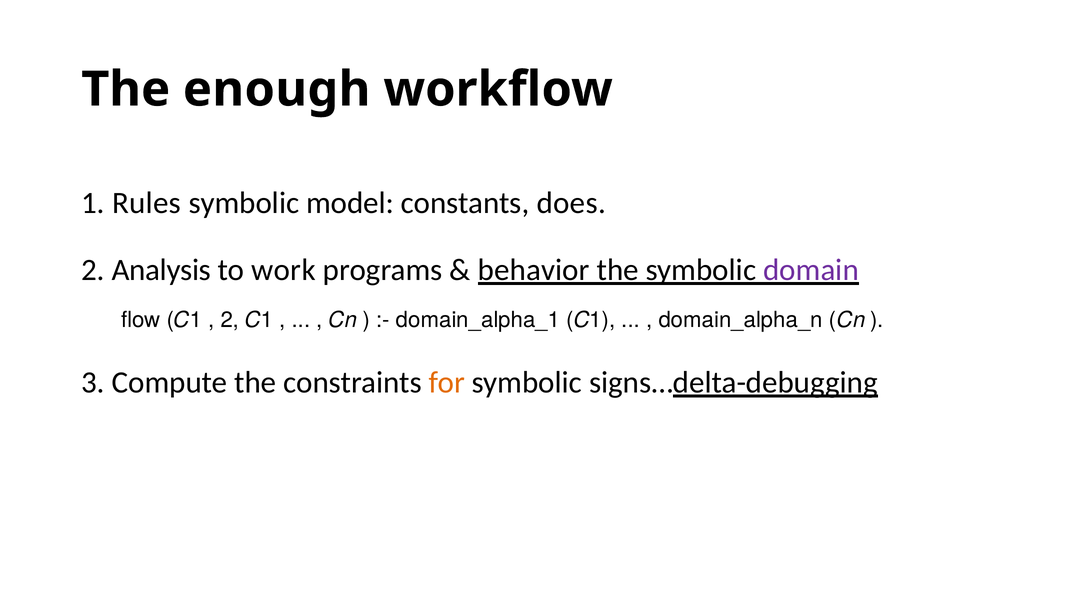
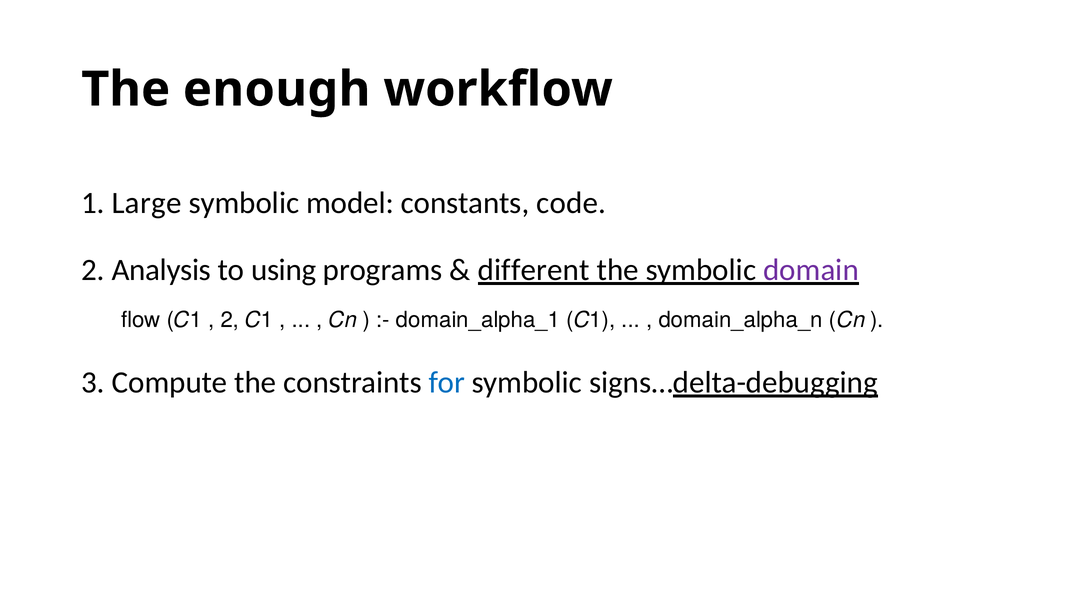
Rules: Rules -> Large (147, 203)
does: does -> code (571, 203)
work: work -> using (284, 270)
behavior: behavior -> different (534, 270)
for colour: orange -> blue (447, 382)
